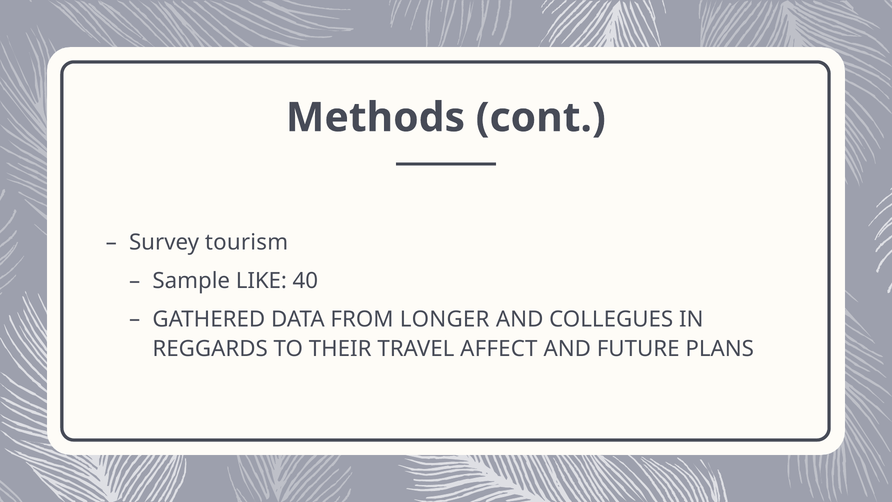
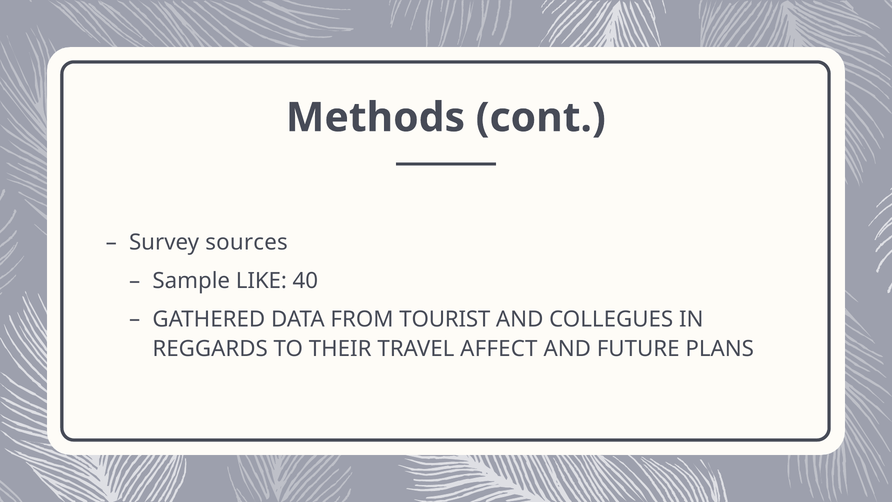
tourism: tourism -> sources (247, 243)
LONGER: LONGER -> TOURIST (445, 319)
